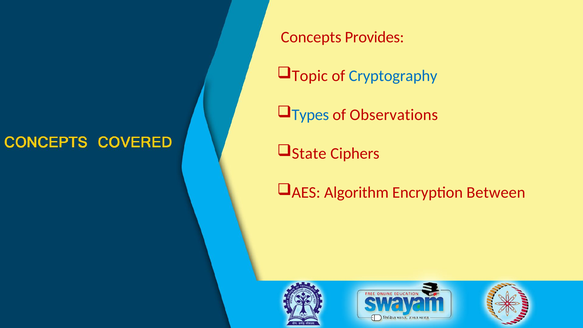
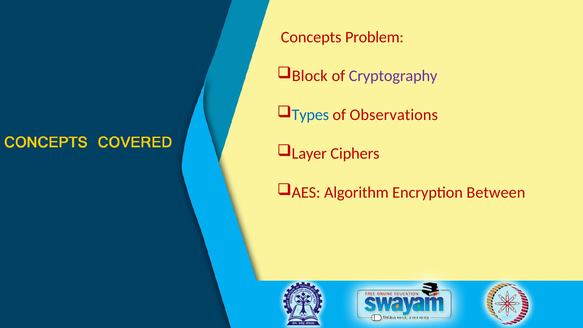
Provides: Provides -> Problem (374, 37)
Topic: Topic -> Block (310, 76)
Cryptography colour: blue -> purple (393, 76)
State: State -> Layer (309, 154)
